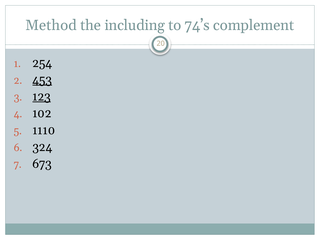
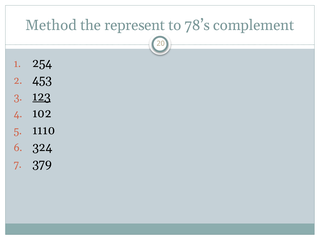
including: including -> represent (135, 25)
74’s: 74’s -> 78’s (197, 25)
453 underline: present -> none (42, 80)
673: 673 -> 379 (42, 164)
